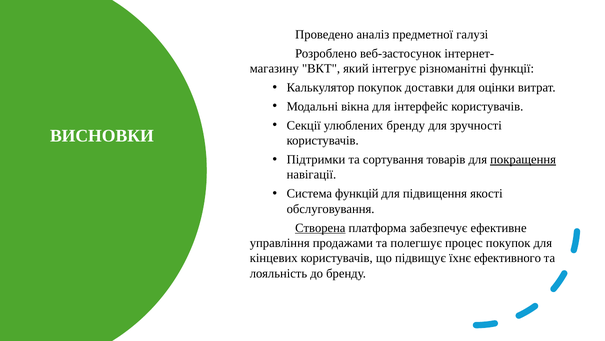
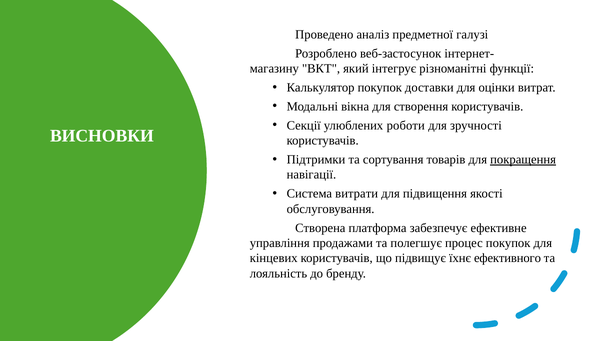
інтерфейс: інтерфейс -> створення (421, 106)
улюблених бренду: бренду -> роботи (406, 125)
функцій: функцій -> витрати (357, 193)
Створена underline: present -> none (320, 227)
